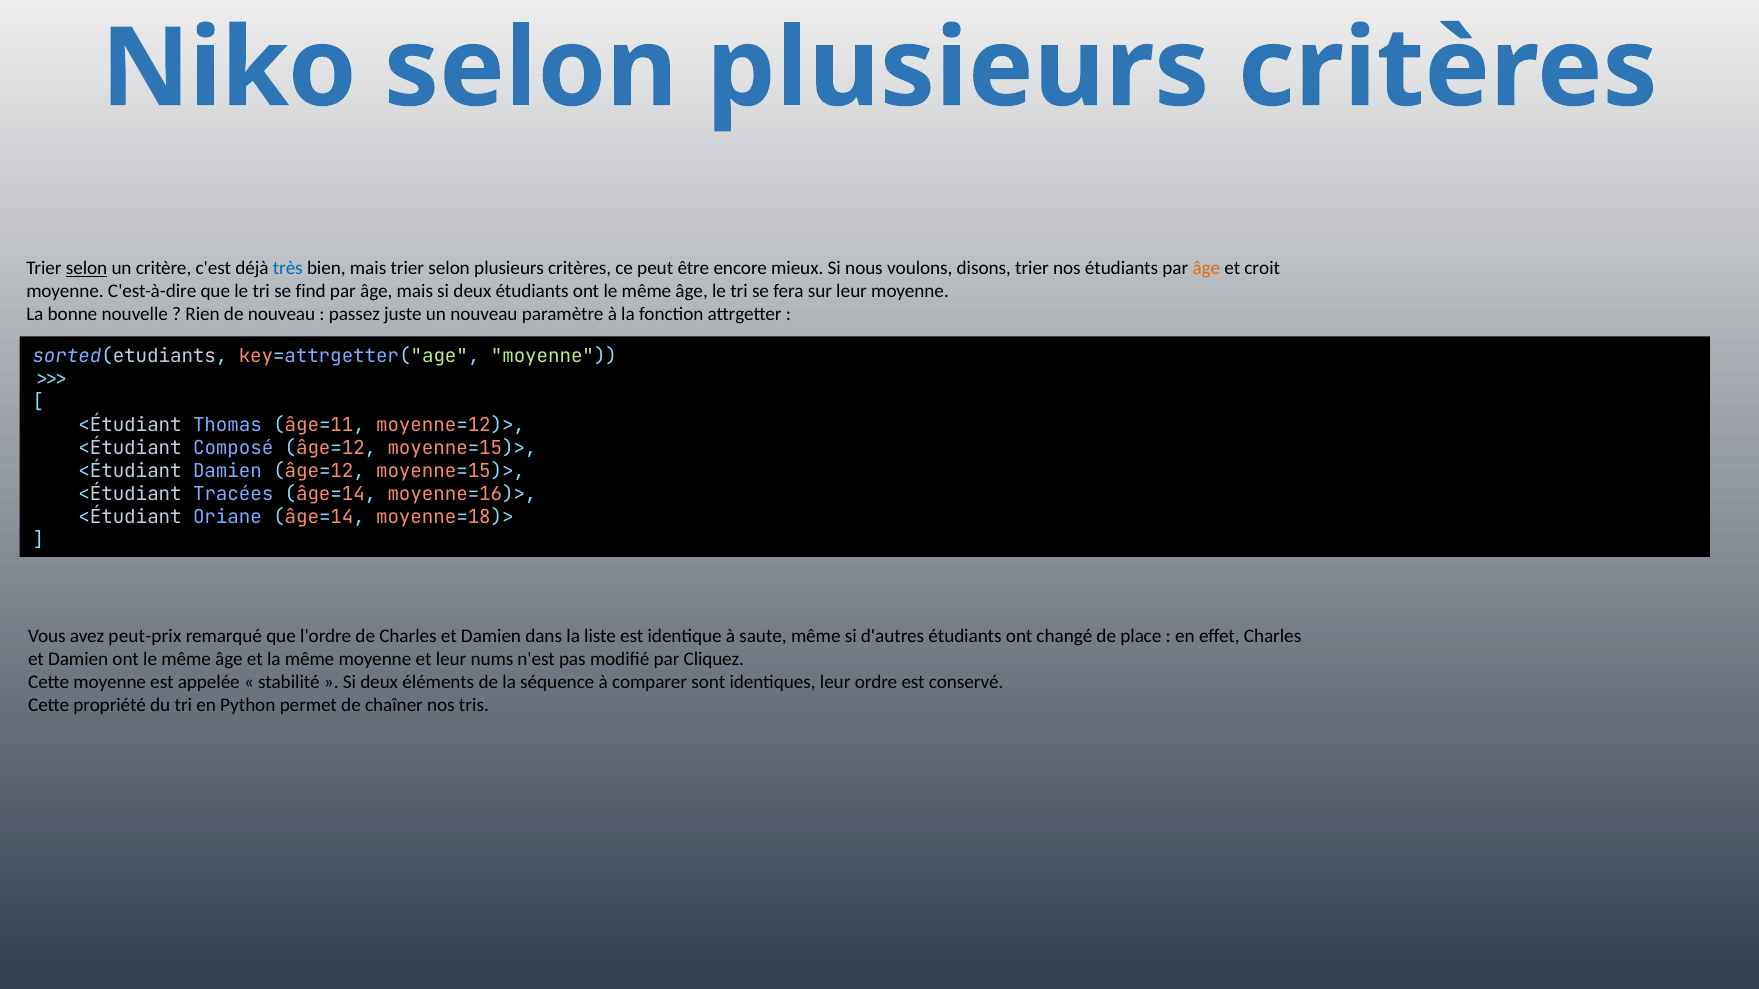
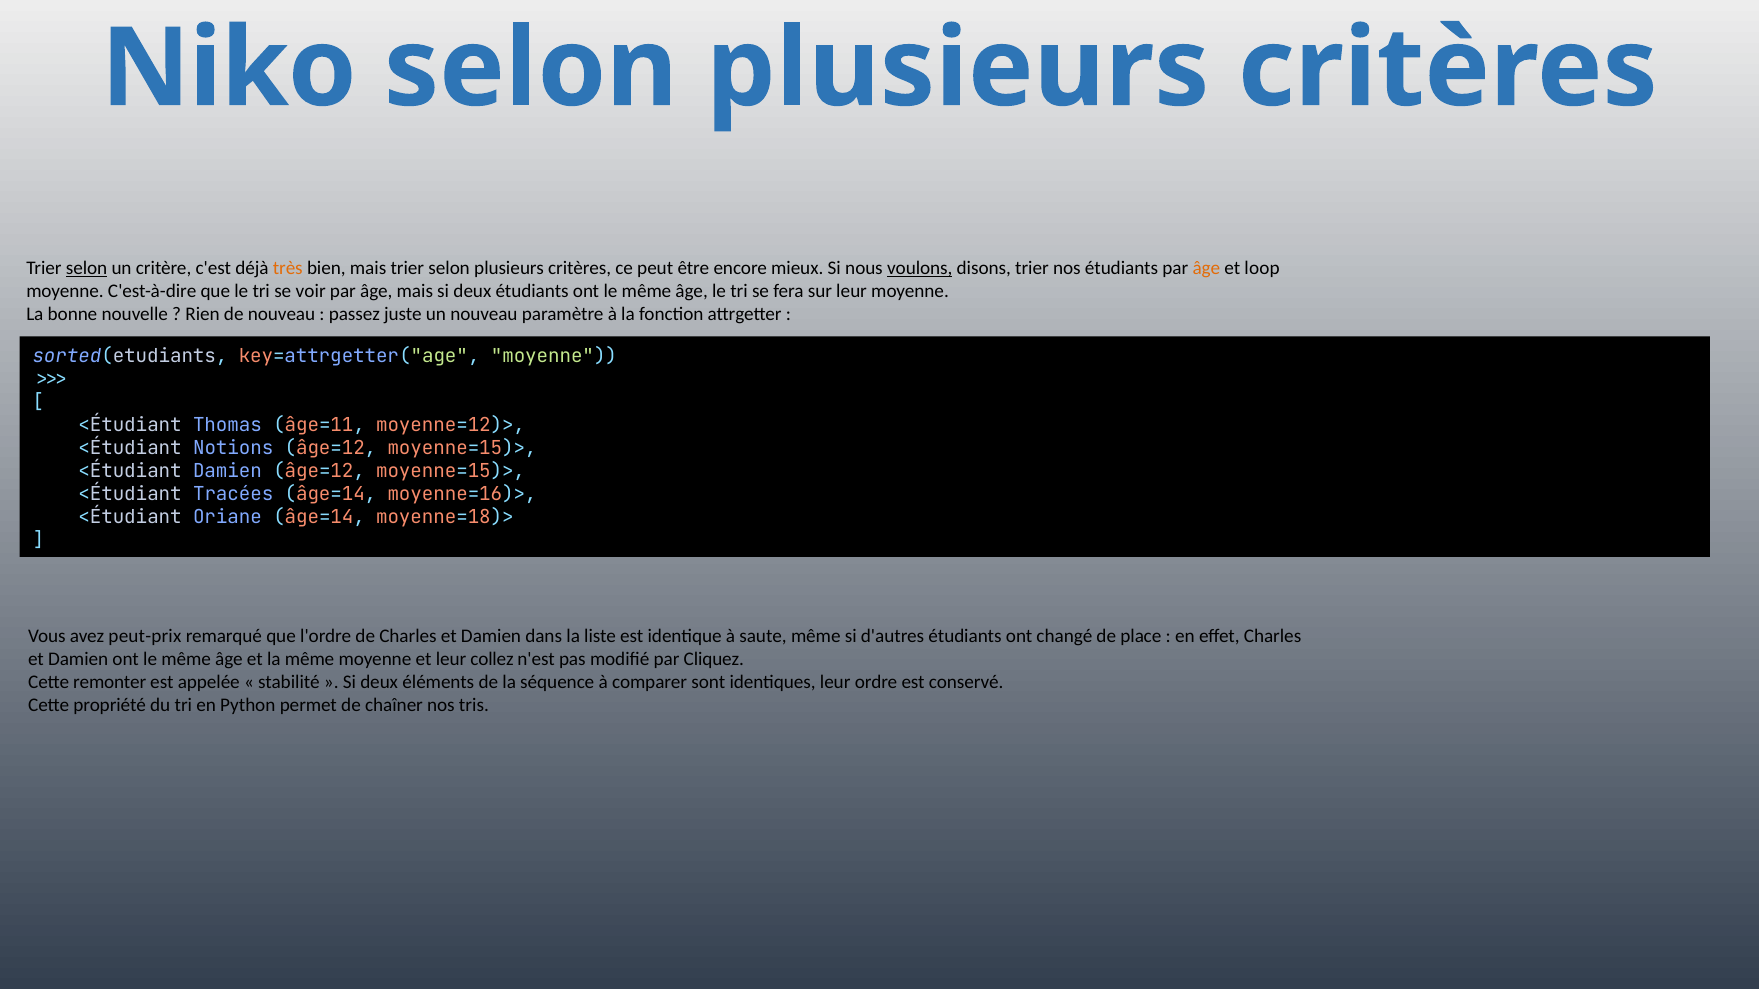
très colour: blue -> orange (288, 268)
voulons underline: none -> present (920, 268)
croit: croit -> loop (1262, 268)
find: find -> voir (311, 291)
Composé: Composé -> Notions (233, 448)
nums: nums -> collez (492, 660)
Cette moyenne: moyenne -> remonter (110, 683)
